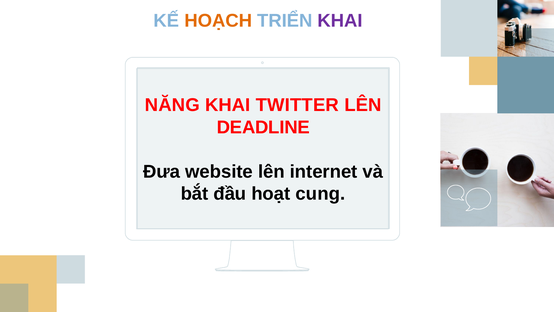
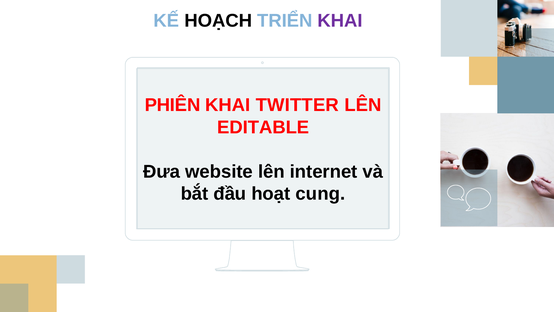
HOẠCH colour: orange -> black (218, 21)
NĂNG: NĂNG -> PHIÊN (173, 105)
DEADLINE: DEADLINE -> EDITABLE (263, 127)
